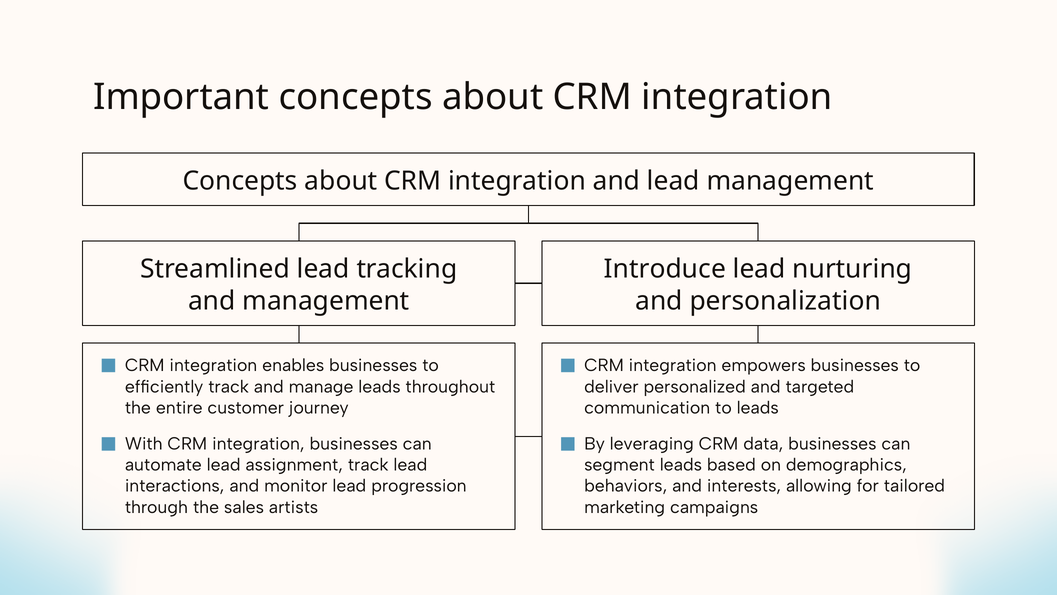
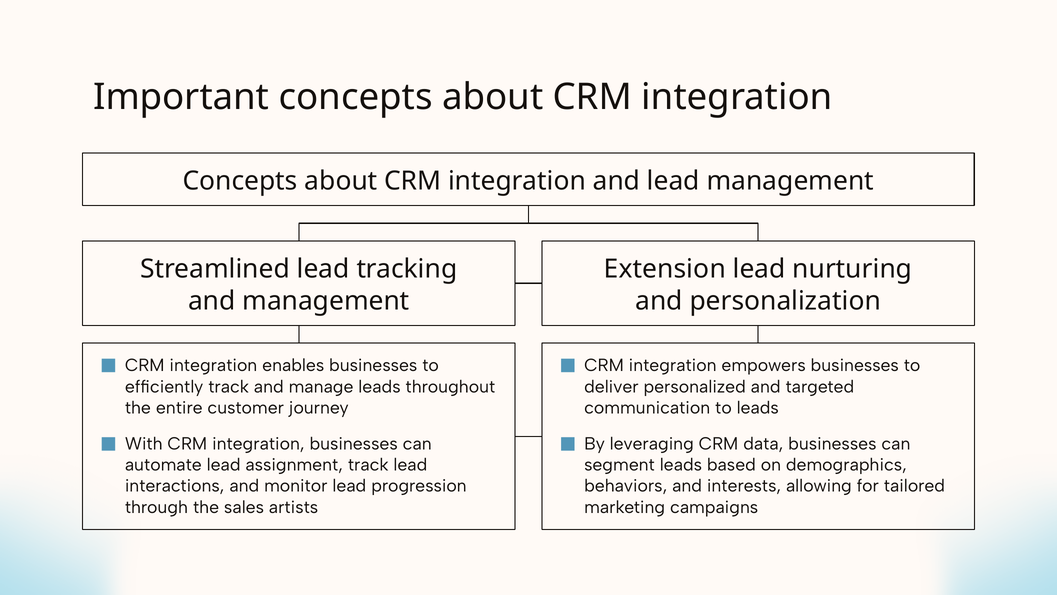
Introduce: Introduce -> Extension (665, 269)
